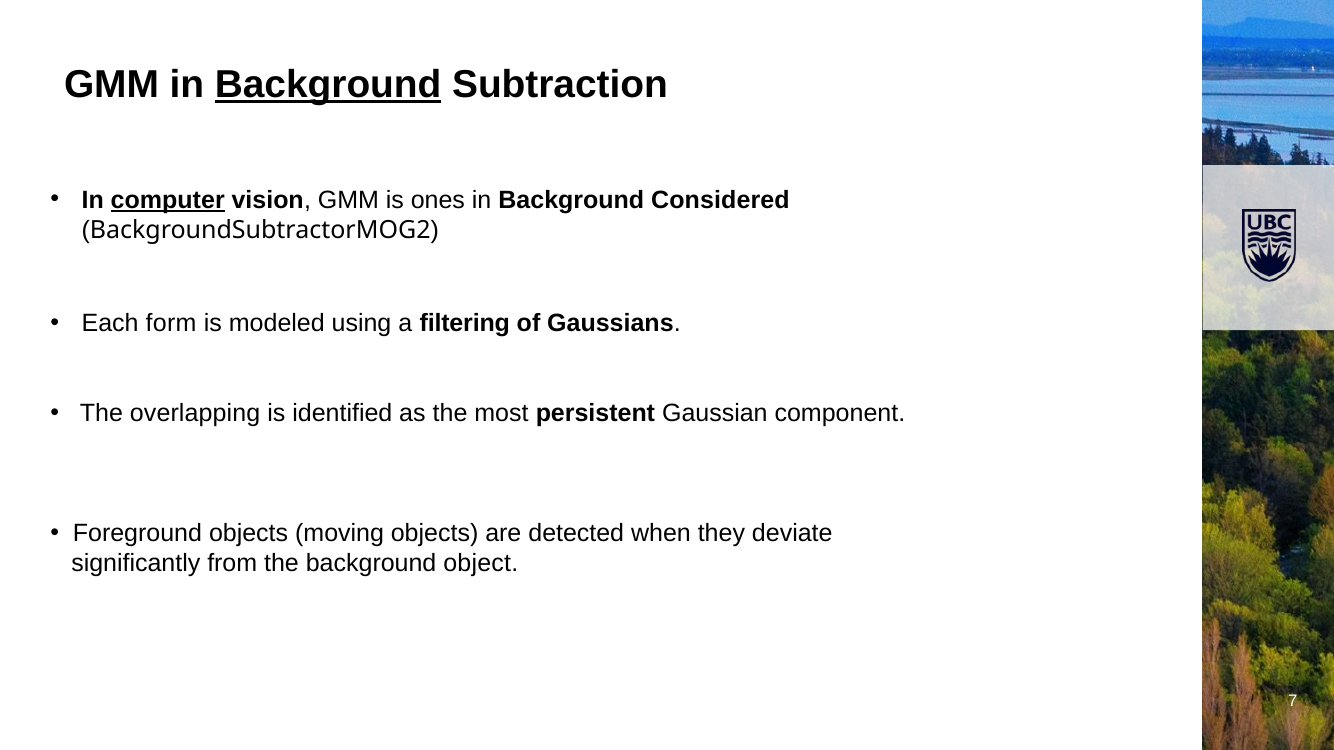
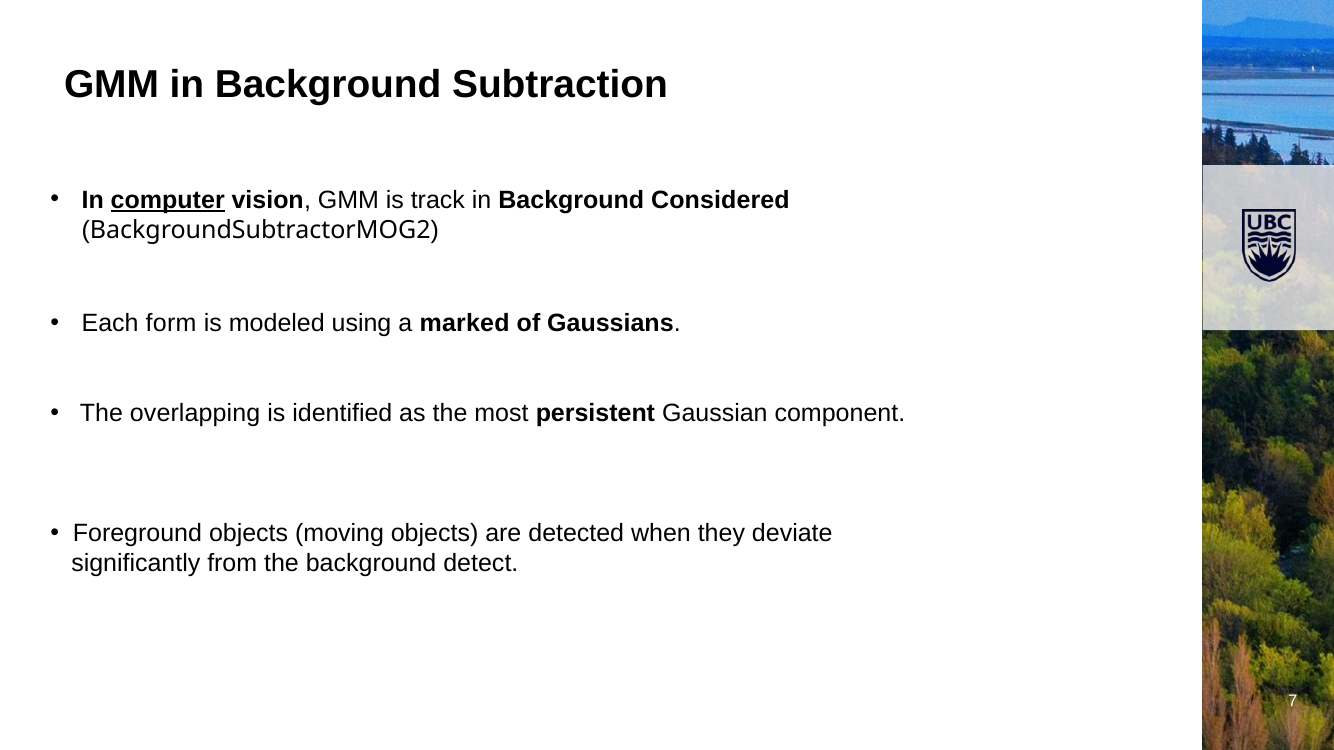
Background underline: present -> none (328, 85)
ones: ones -> track (438, 200)
filtering: filtering -> marked (465, 324)
object: object -> detect (481, 564)
